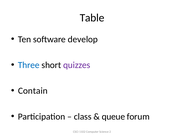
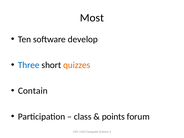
Table: Table -> Most (92, 18)
quizzes colour: purple -> orange (77, 65)
queue: queue -> points (113, 117)
